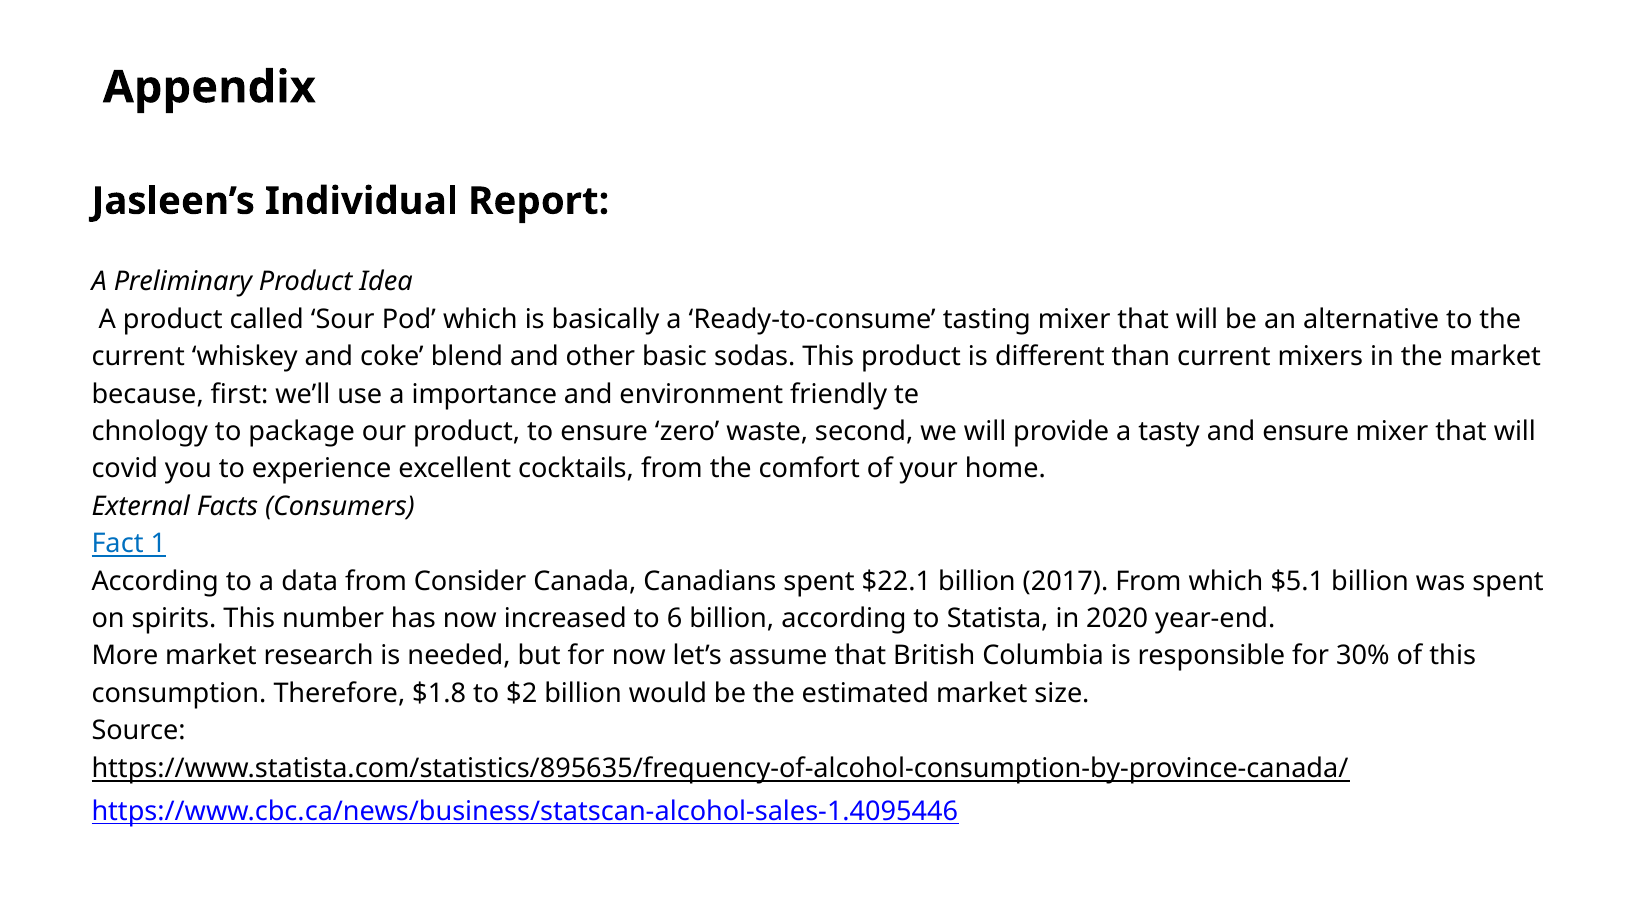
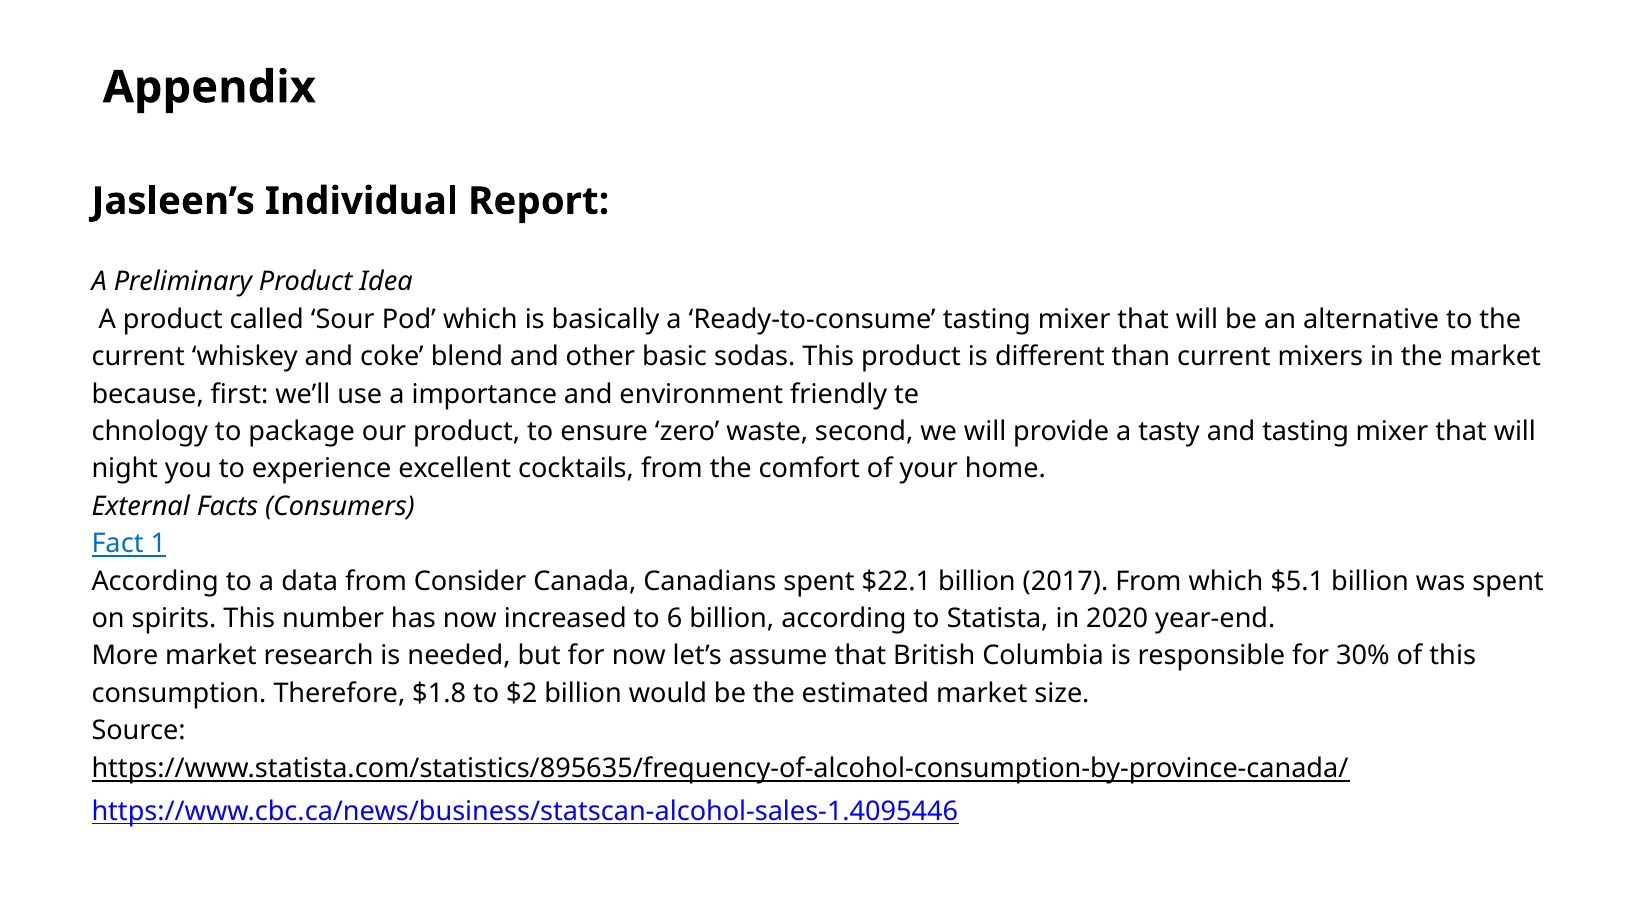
and ensure: ensure -> tasting (1306, 432)
covid: covid -> night (125, 469)
